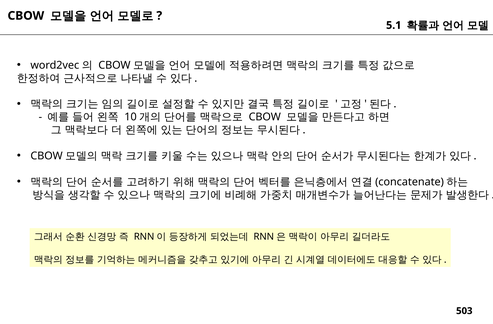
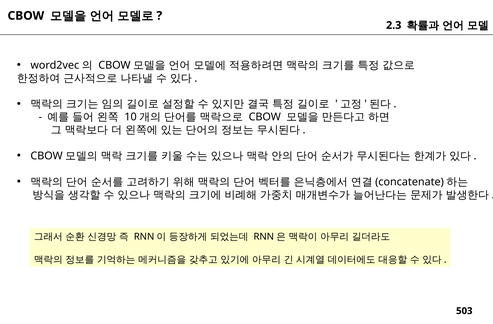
5.1: 5.1 -> 2.3 (394, 25)
